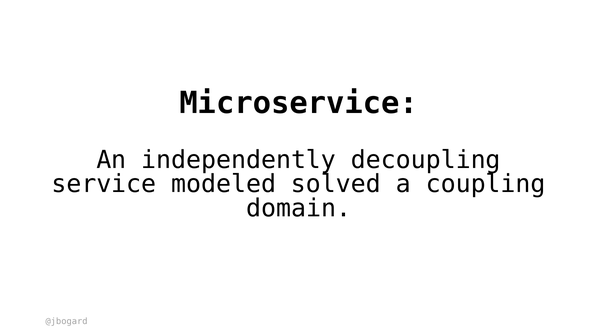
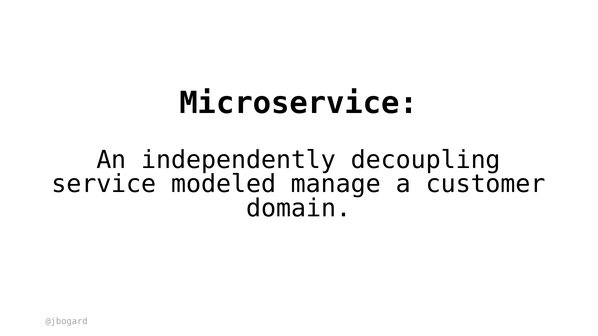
solved: solved -> manage (336, 184)
coupling: coupling -> customer (486, 184)
